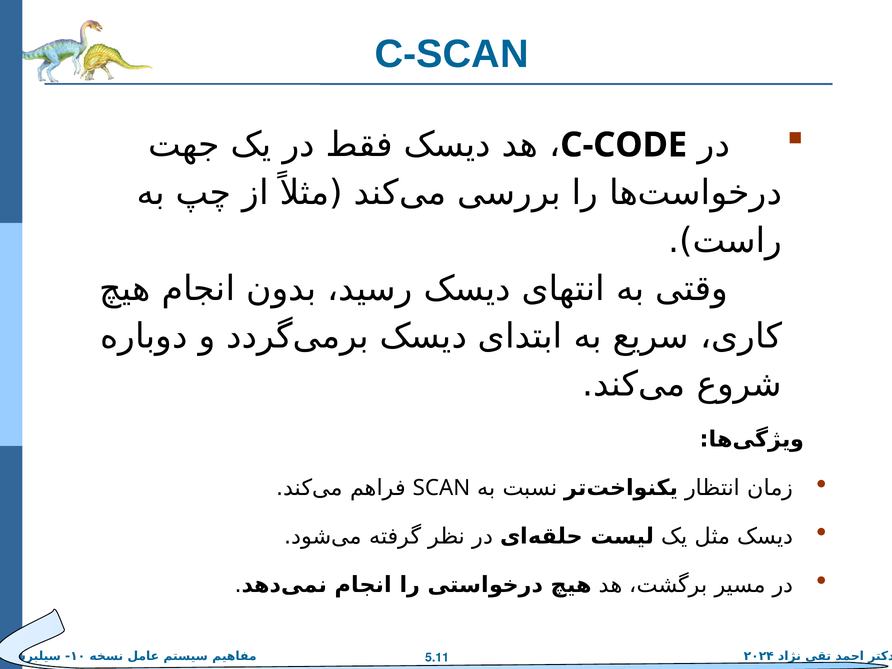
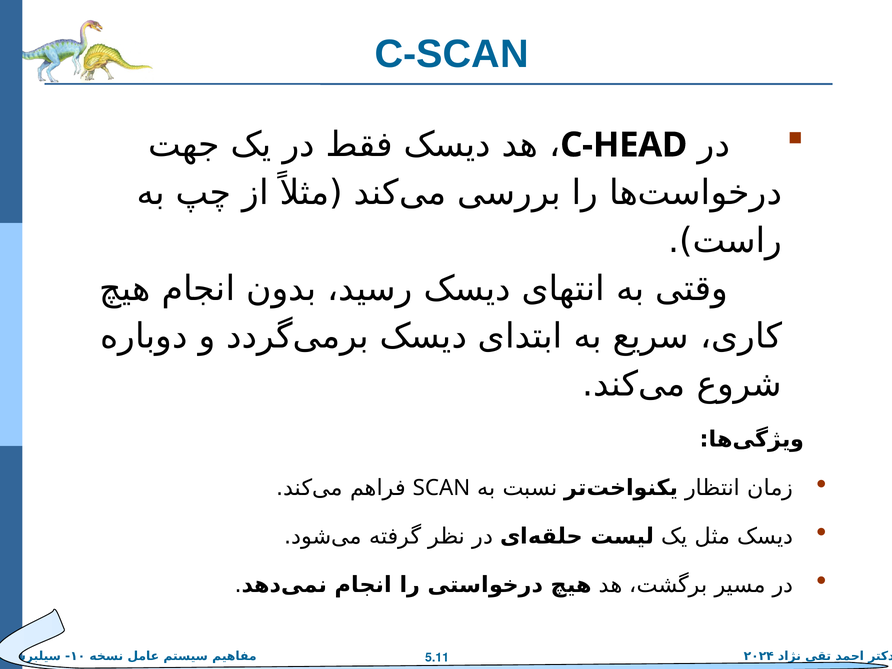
C-CODE: C-CODE -> C-HEAD (624, 145)
